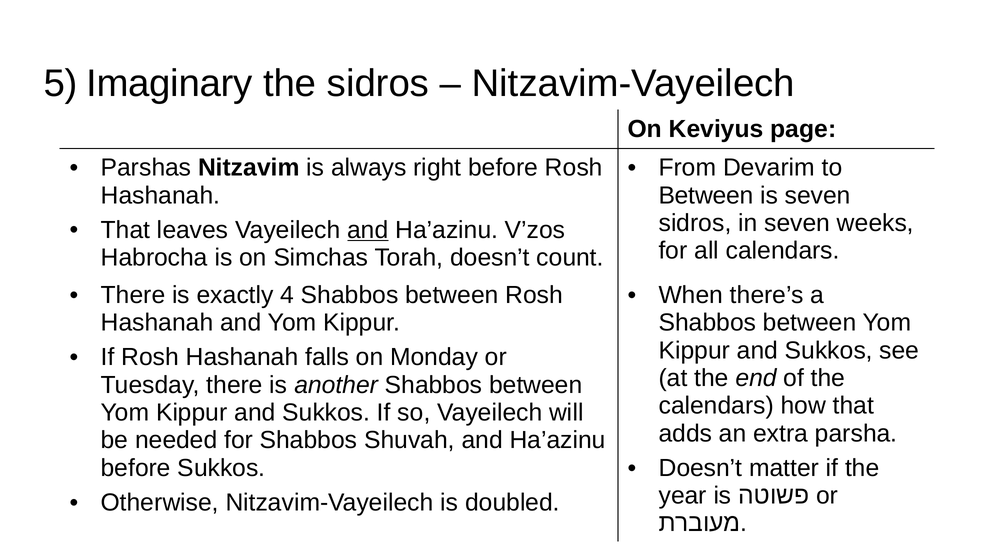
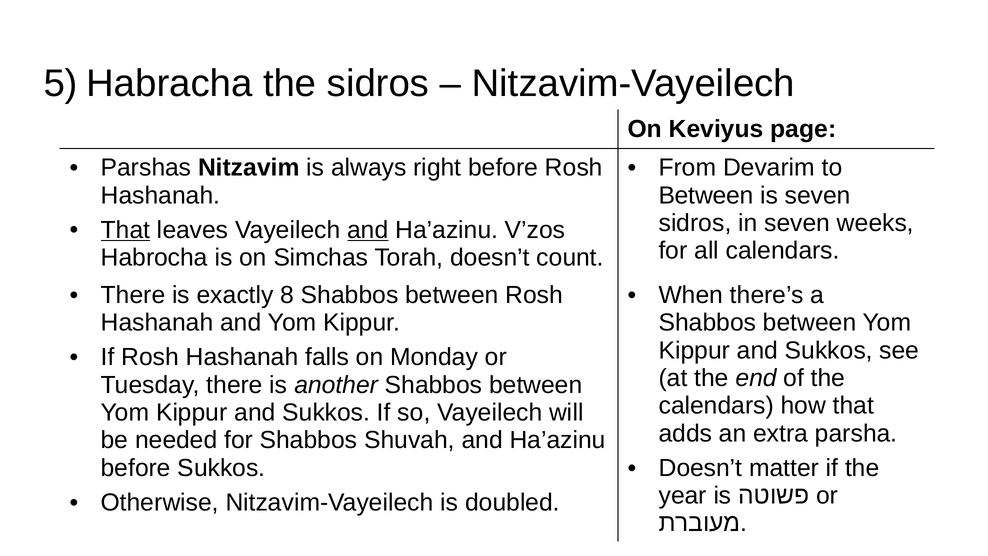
Imaginary: Imaginary -> Habracha (169, 84)
That underline: none -> present (125, 230)
4: 4 -> 8 (287, 295)
